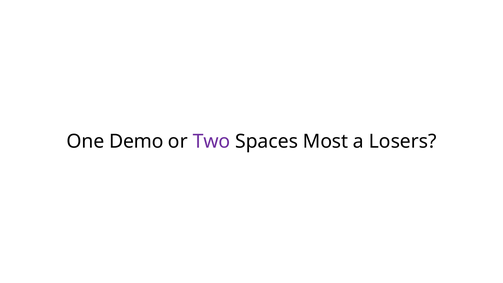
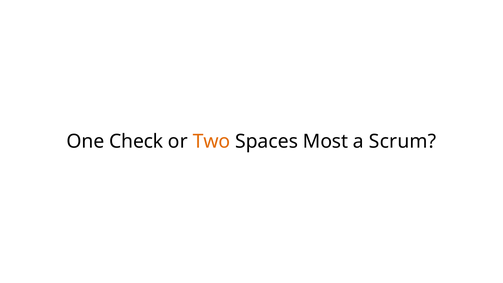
Demo: Demo -> Check (136, 141)
Two colour: purple -> orange (211, 141)
Losers: Losers -> Scrum (403, 141)
